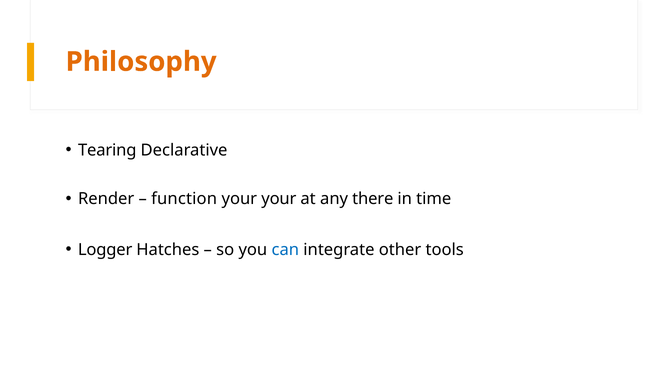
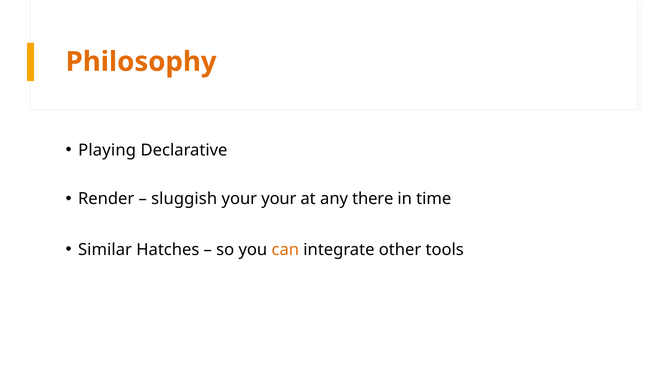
Tearing: Tearing -> Playing (107, 150)
function: function -> sluggish (184, 199)
Logger: Logger -> Similar (105, 250)
can colour: blue -> orange (285, 250)
